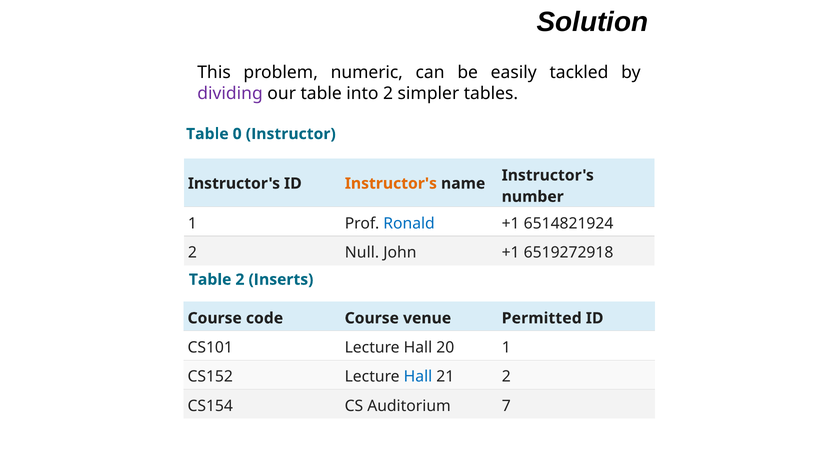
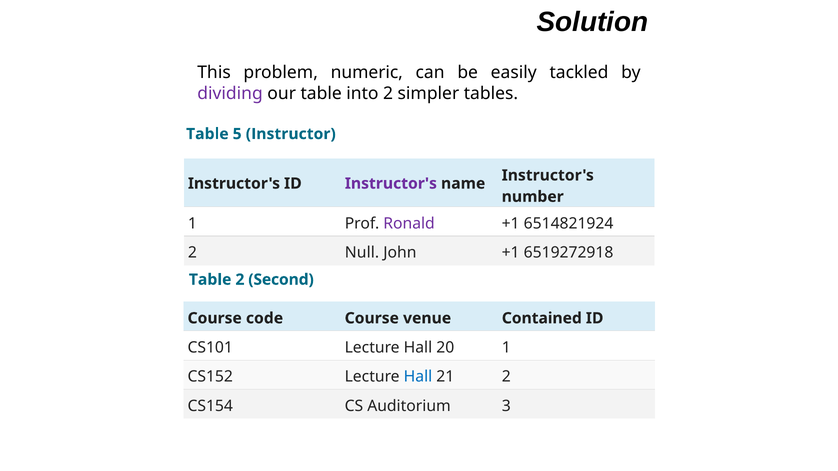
0: 0 -> 5 (237, 134)
Instructor's colour: orange -> purple (391, 184)
Ronald colour: blue -> purple (409, 224)
Inserts: Inserts -> Second (281, 280)
Permitted: Permitted -> Contained (542, 318)
7: 7 -> 3 (506, 406)
